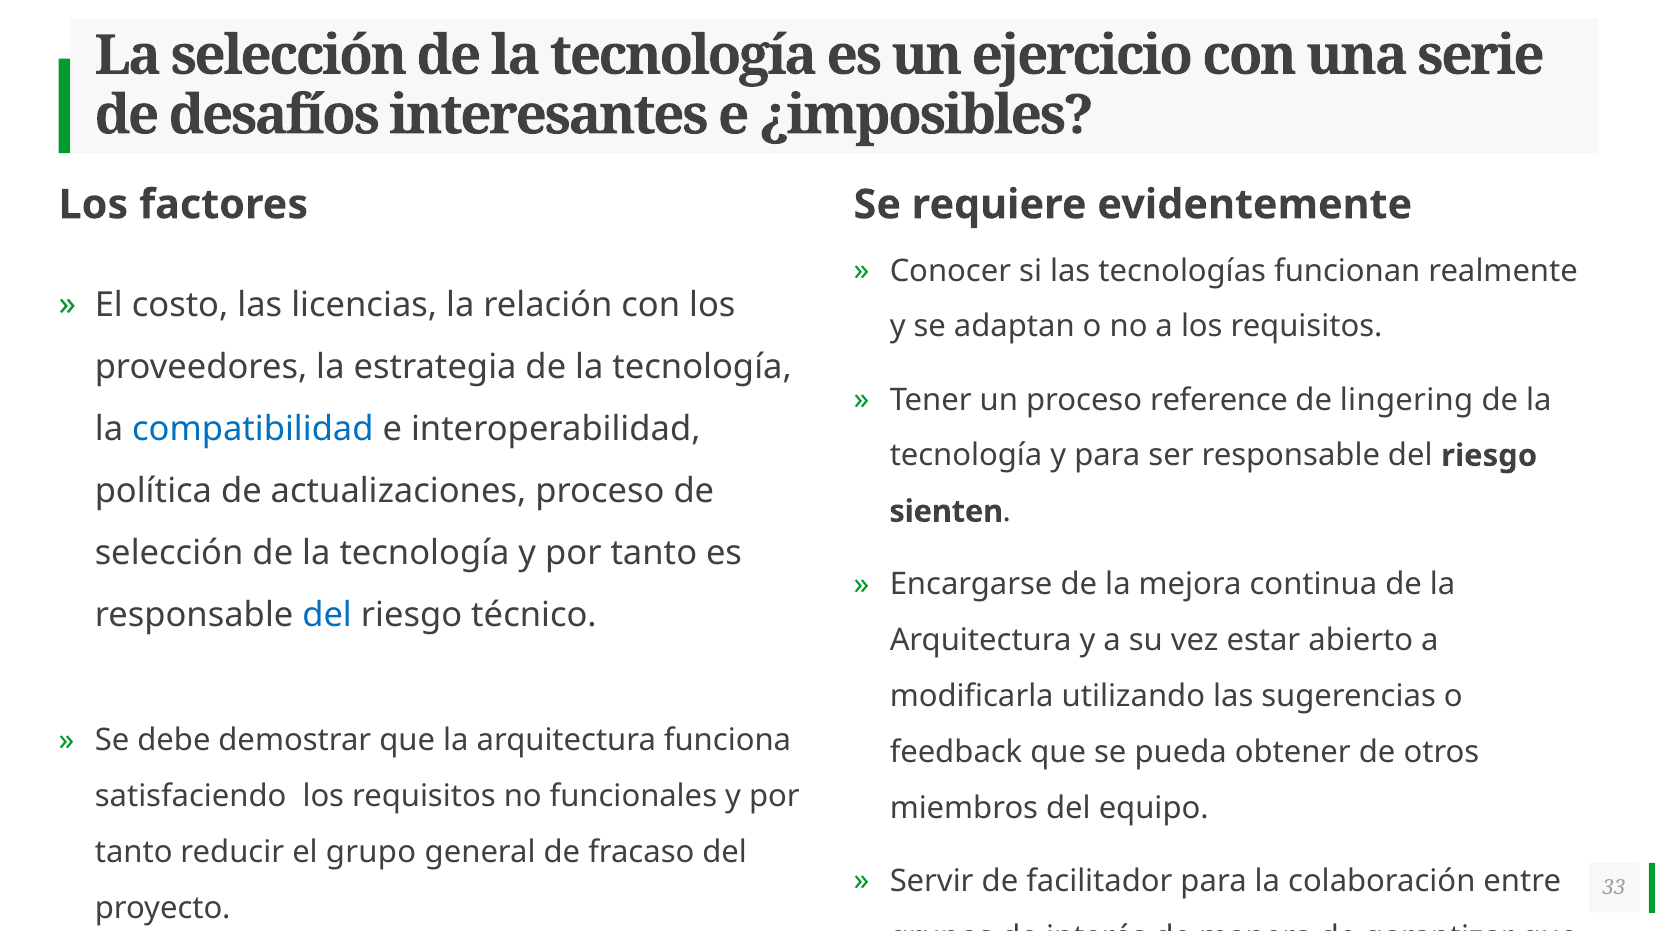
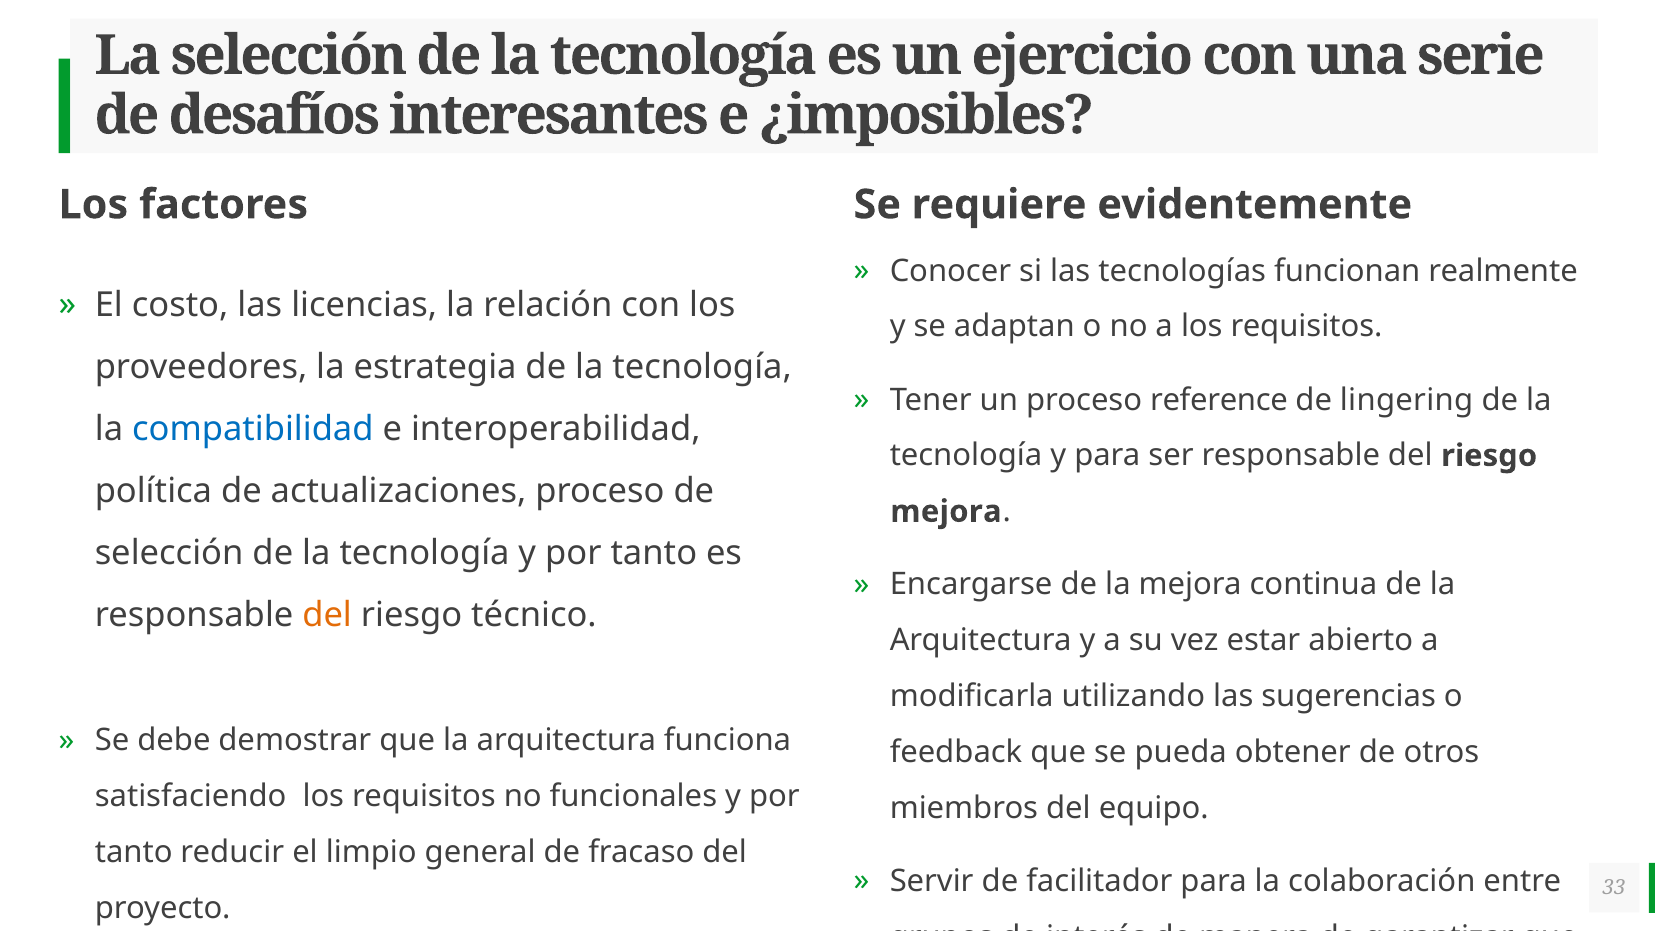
sienten: sienten -> mejora (946, 511)
del colour: blue -> orange (327, 615)
grupo: grupo -> limpio (371, 852)
